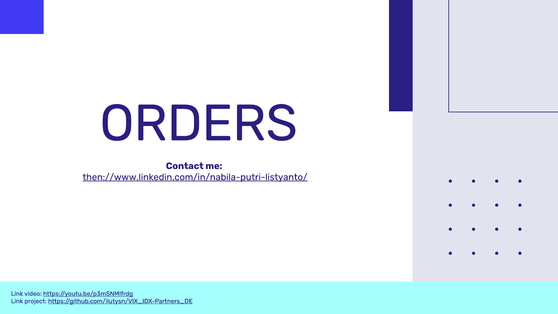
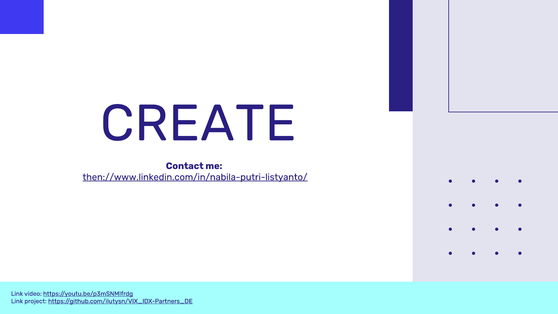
ORDERS: ORDERS -> CREATE (198, 123)
